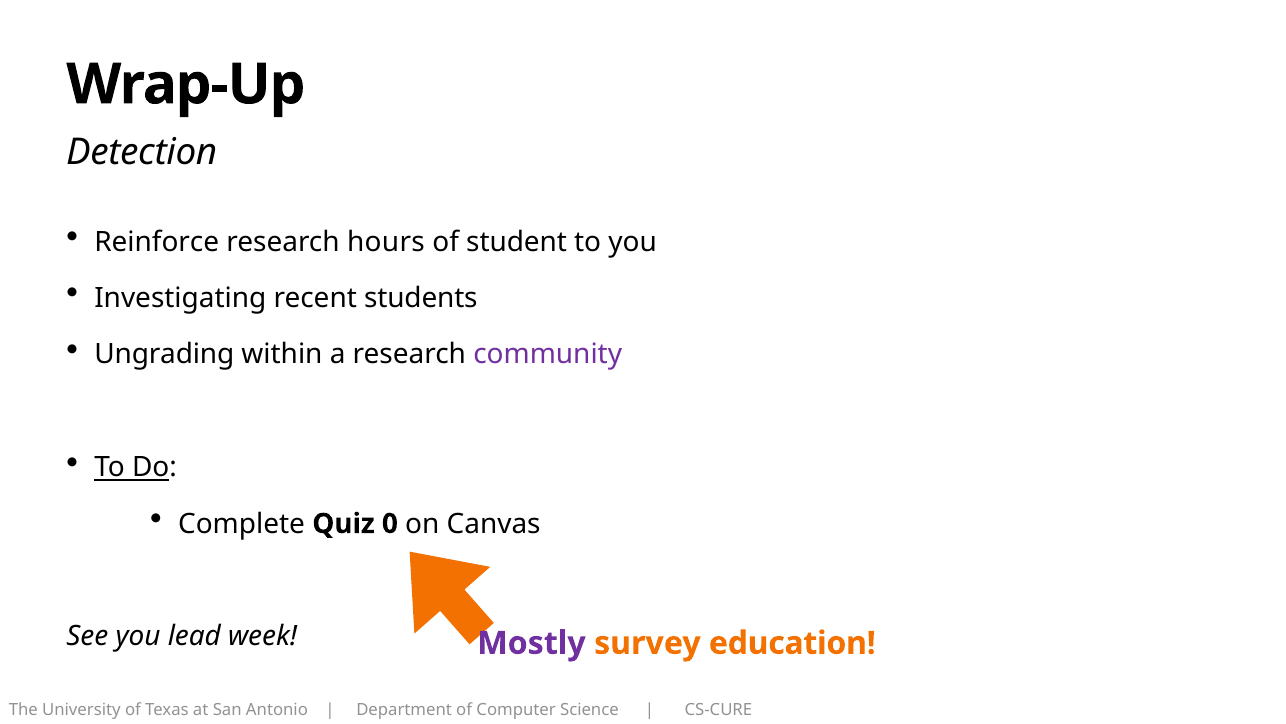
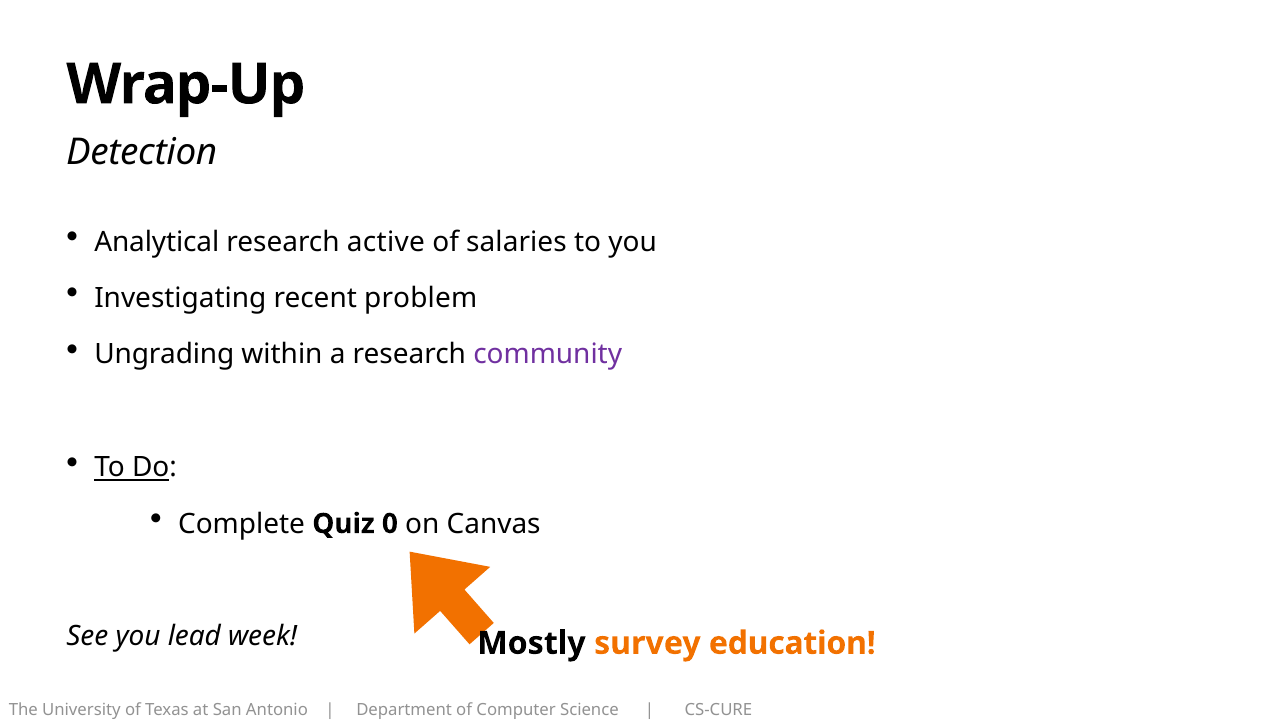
Reinforce: Reinforce -> Analytical (157, 242)
hours: hours -> active (386, 242)
student: student -> salaries (517, 242)
students: students -> problem (421, 298)
Mostly colour: purple -> black (532, 643)
